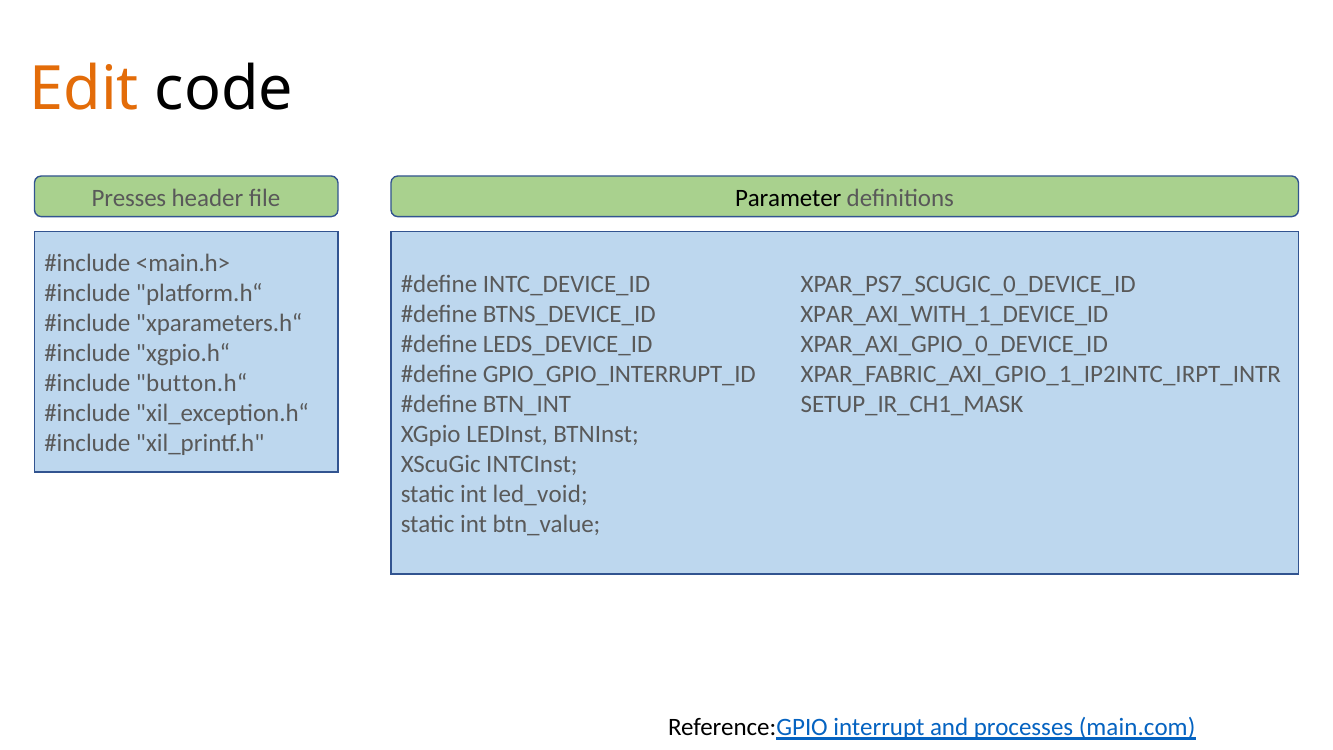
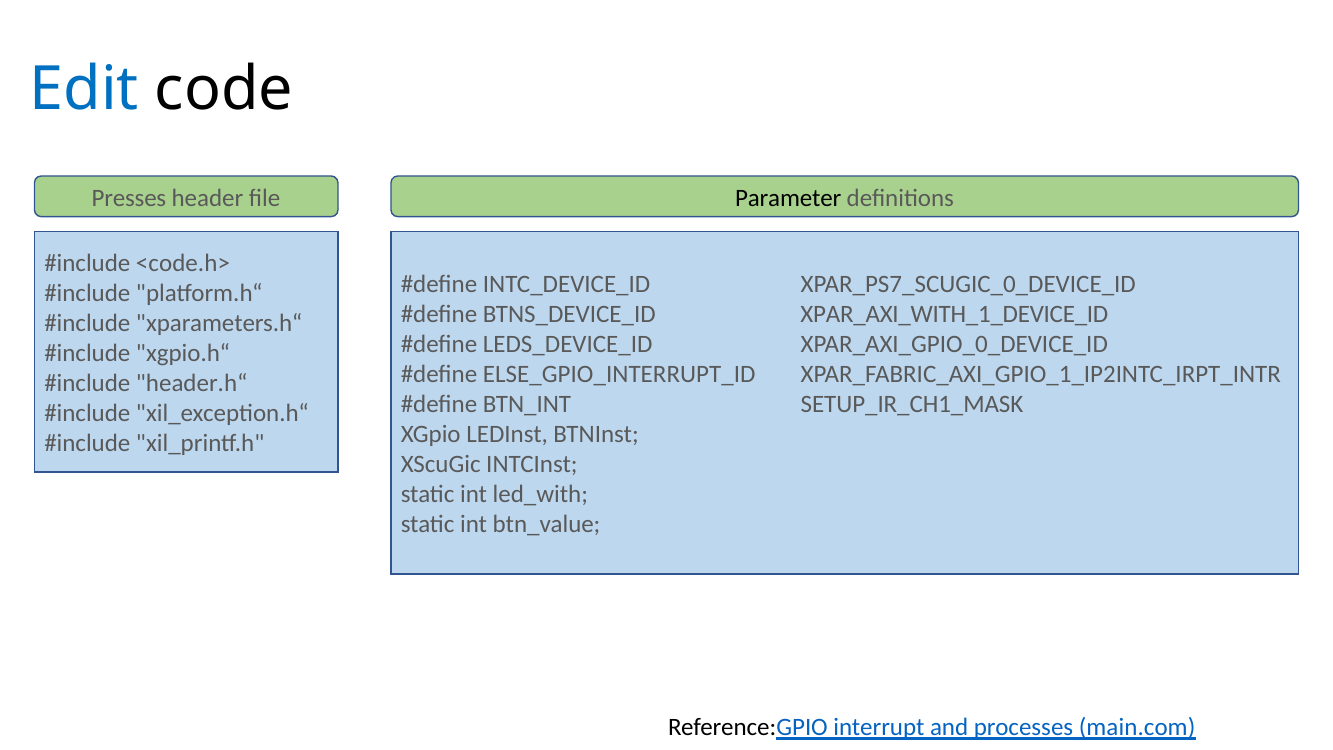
Edit colour: orange -> blue (84, 89)
<main.h>: <main.h> -> <code.h> (183, 263)
GPIO_GPIO_INTERRUPT_ID: GPIO_GPIO_INTERRUPT_ID -> ELSE_GPIO_INTERRUPT_ID (619, 374)
button.h“: button.h“ -> header.h“ (192, 383)
led_void: led_void -> led_with (540, 494)
